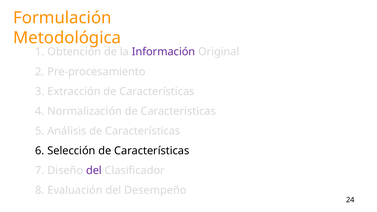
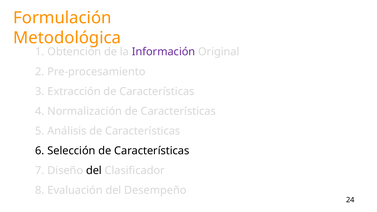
del colour: purple -> black (94, 171)
